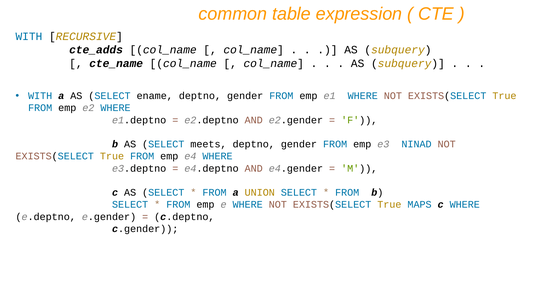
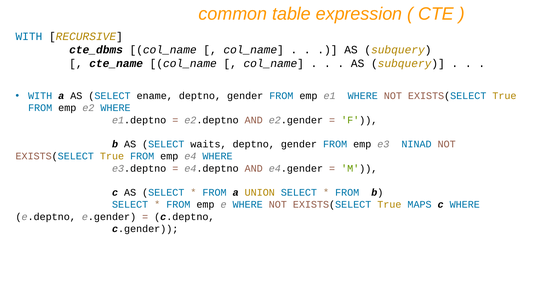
cte_adds: cte_adds -> cte_dbms (96, 50)
meets: meets -> waits (208, 144)
